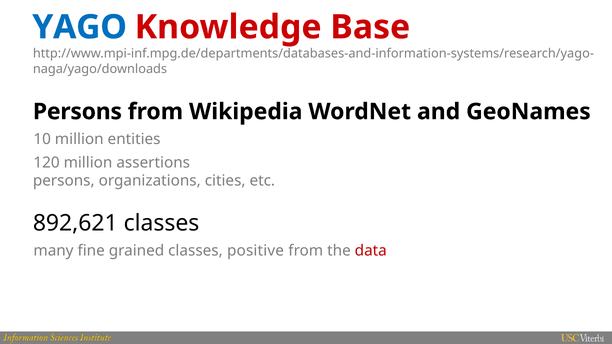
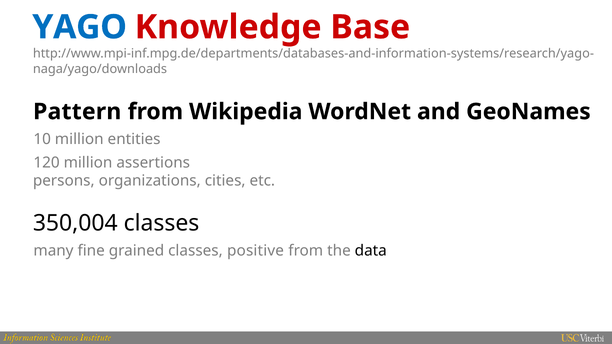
Persons: Persons -> Pattern (77, 112)
892,621: 892,621 -> 350,004 (75, 223)
data colour: red -> black (371, 251)
